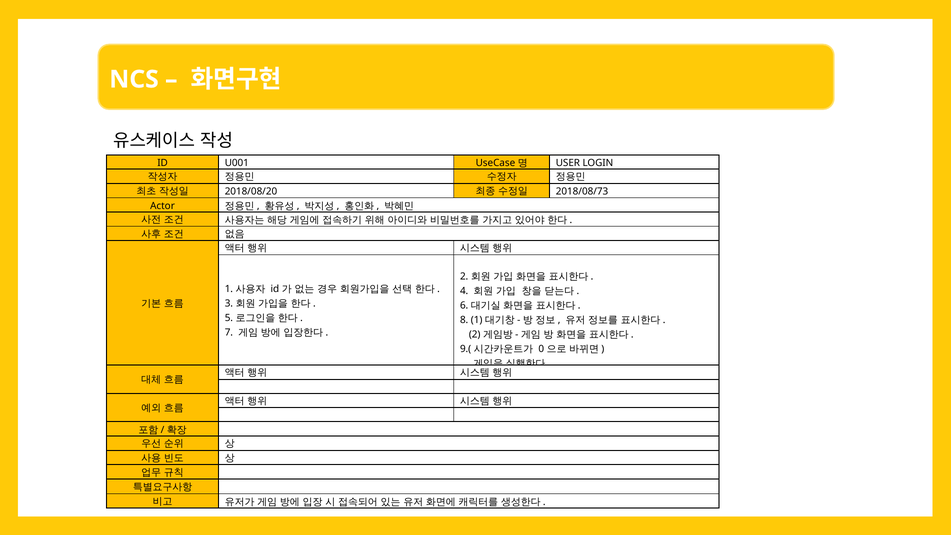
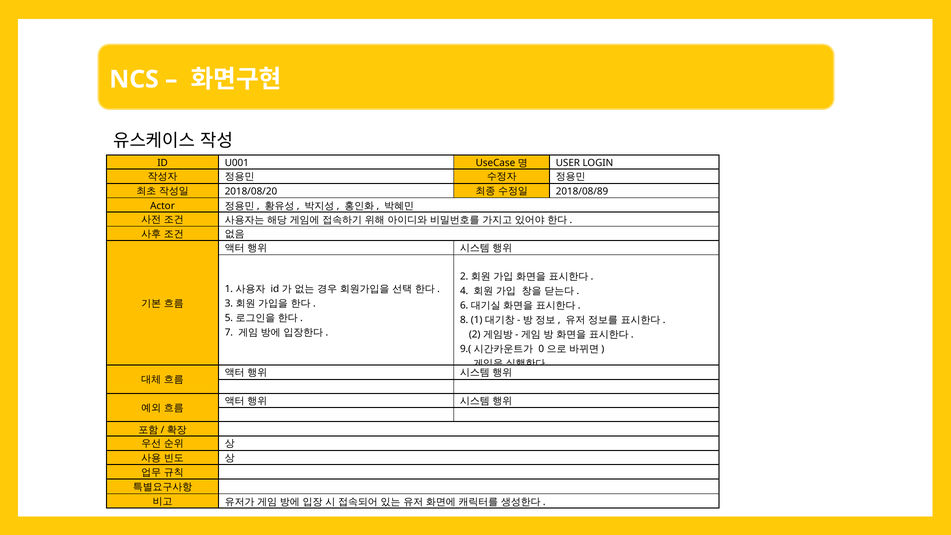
2018/08/73: 2018/08/73 -> 2018/08/89 (582, 192)
